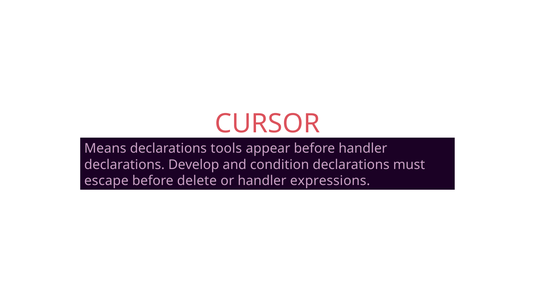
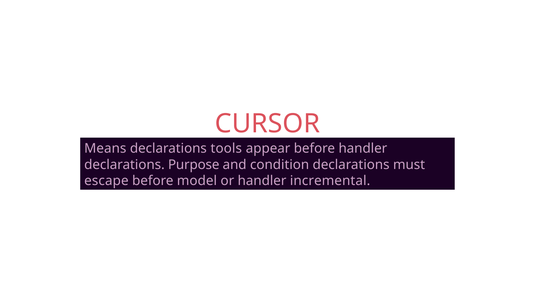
Develop: Develop -> Purpose (194, 165)
delete: delete -> model (197, 181)
expressions: expressions -> incremental (330, 181)
